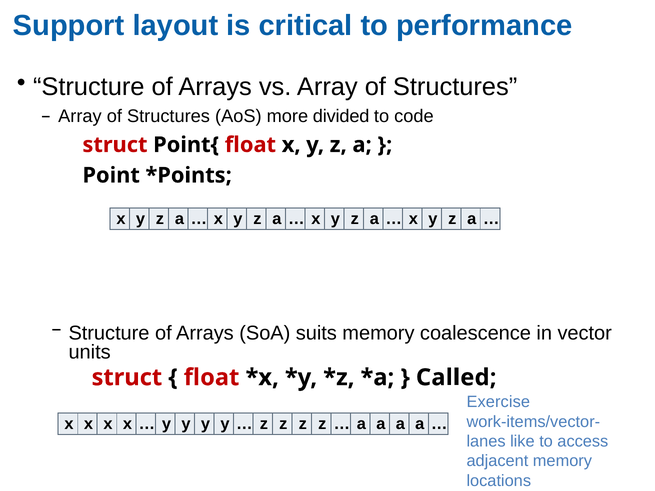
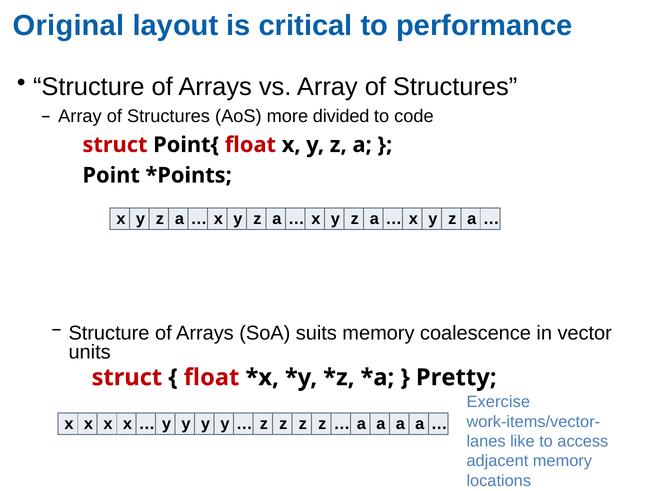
Support: Support -> Original (69, 26)
Called: Called -> Pretty (456, 378)
